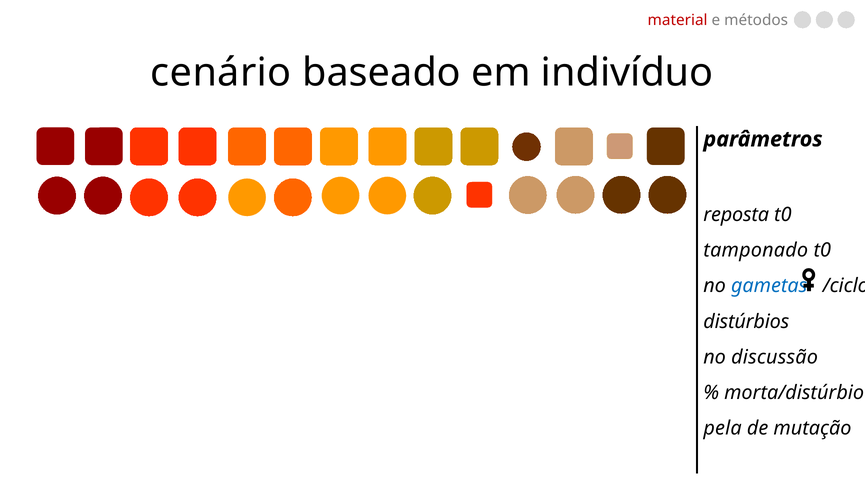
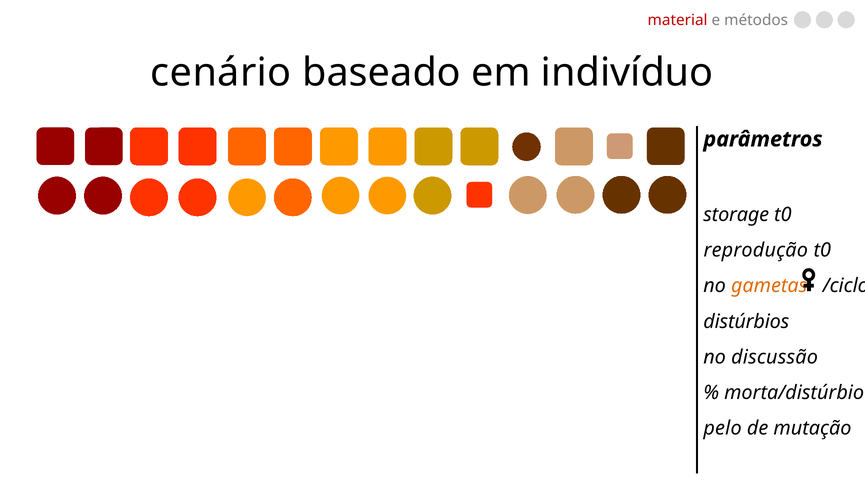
reposta: reposta -> storage (736, 215)
tamponado: tamponado -> reprodução (756, 251)
gametas colour: blue -> orange (769, 286)
pela: pela -> pelo (723, 429)
